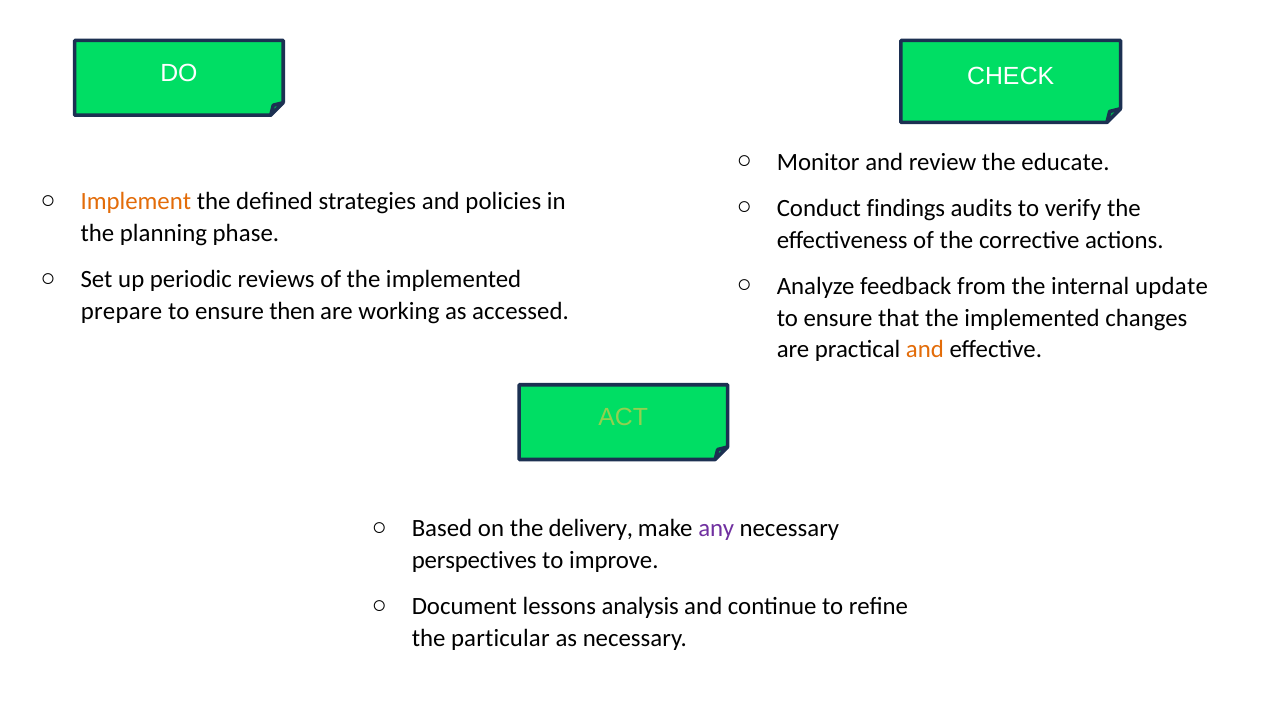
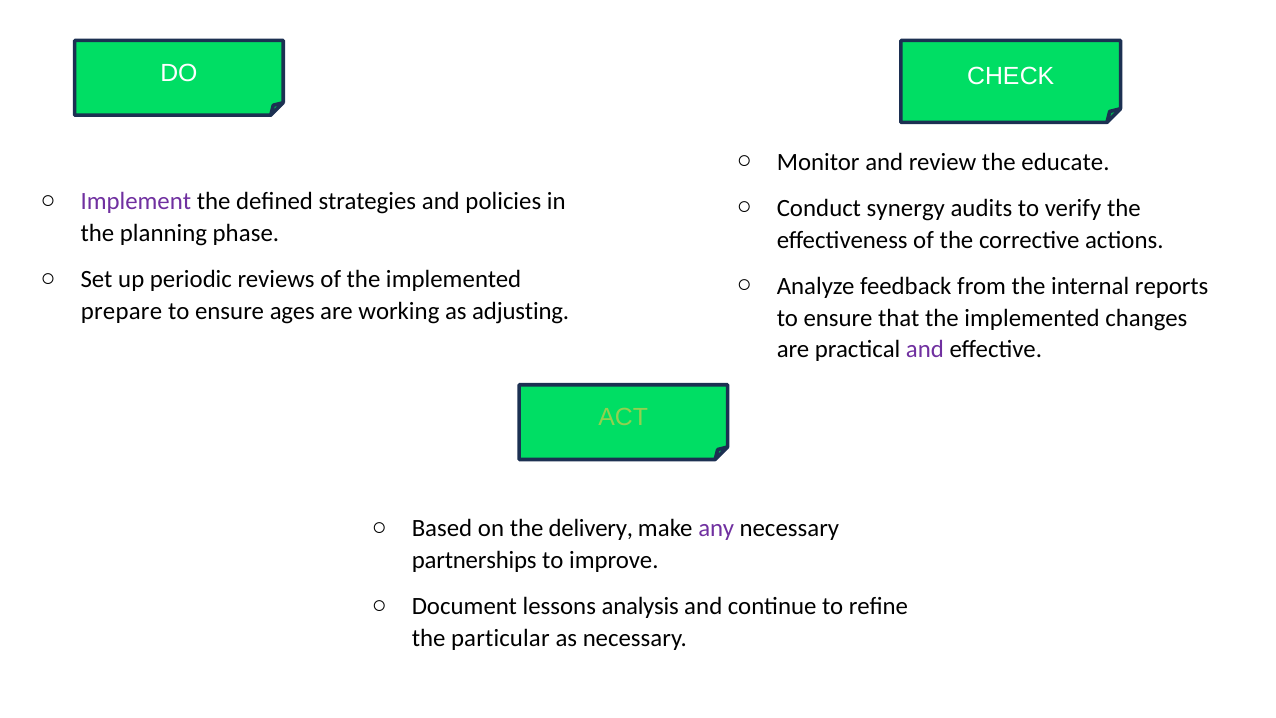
Implement colour: orange -> purple (136, 201)
findings: findings -> synergy (906, 208)
update: update -> reports (1172, 286)
then: then -> ages (292, 311)
accessed: accessed -> adjusting (521, 311)
and colour: orange -> purple (925, 350)
perspectives: perspectives -> partnerships (474, 560)
